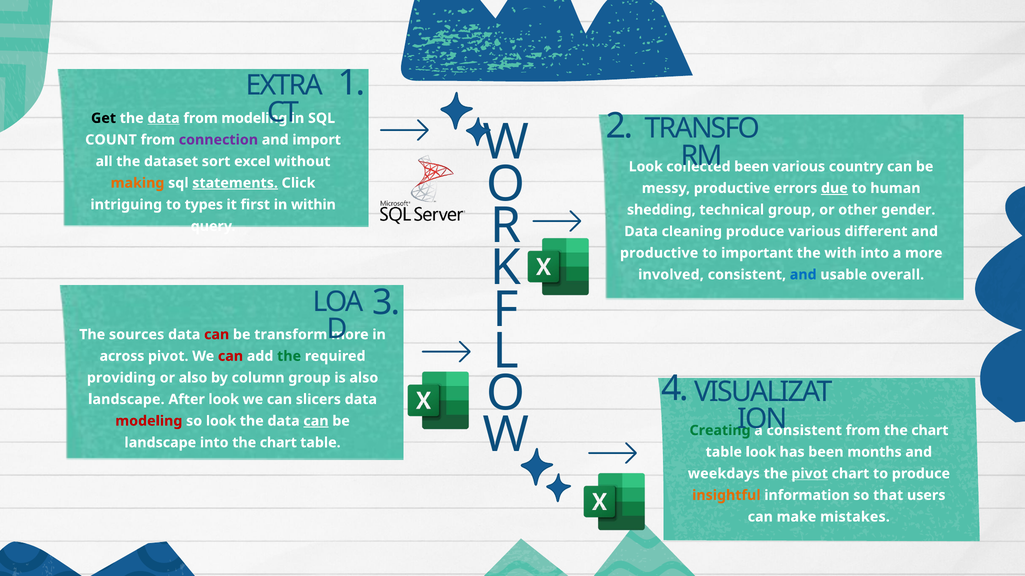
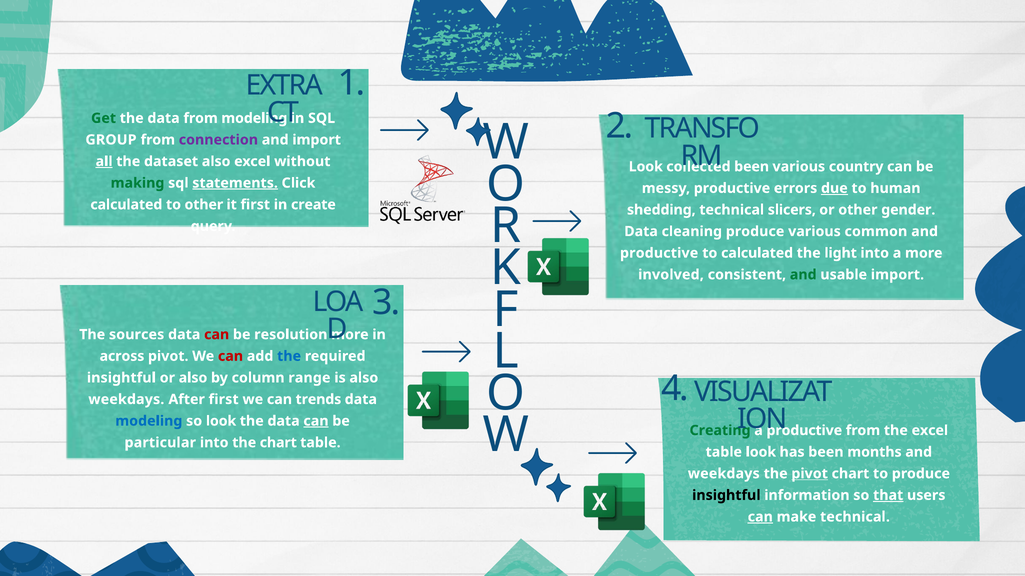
Get colour: black -> green (104, 118)
data underline: present -> none (164, 118)
COUNT: COUNT -> GROUP (111, 140)
all underline: none -> present (104, 162)
dataset sort: sort -> also (216, 162)
making colour: orange -> green (138, 183)
intriguing: intriguing -> calculated (126, 205)
to types: types -> other (204, 205)
within: within -> create (313, 205)
technical group: group -> slicers (792, 210)
different: different -> common (876, 232)
to important: important -> calculated (757, 253)
with: with -> light (841, 253)
and colour: blue -> green (803, 275)
usable overall: overall -> import (897, 275)
transform: transform -> resolution (291, 335)
the colour: green -> blue (289, 356)
providing: providing -> insightful (121, 378)
column group: group -> range (309, 378)
landscape: landscape -> weekdays (126, 400)
After look: look -> first (224, 400)
slicers: slicers -> trends (318, 400)
modeling colour: red -> blue (149, 421)
consistent: consistent -> productive (804, 431)
from the chart: chart -> excel (930, 431)
landscape: landscape -> particular (160, 443)
insightful colour: orange -> black (726, 496)
that underline: none -> present (888, 496)
can underline: none -> present (760, 517)
make mistakes: mistakes -> technical (855, 517)
